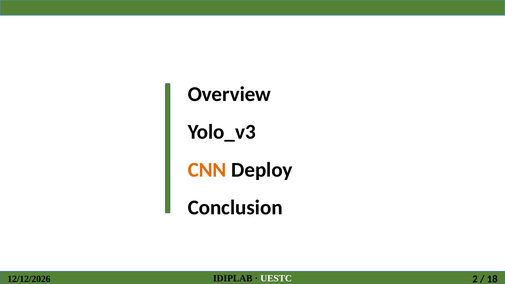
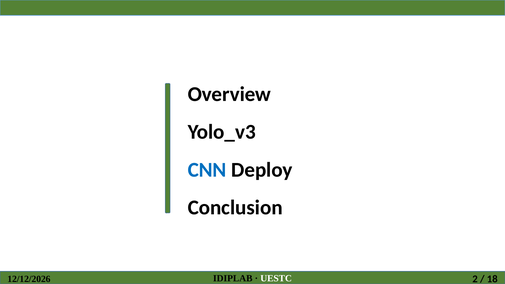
CNN colour: orange -> blue (207, 170)
